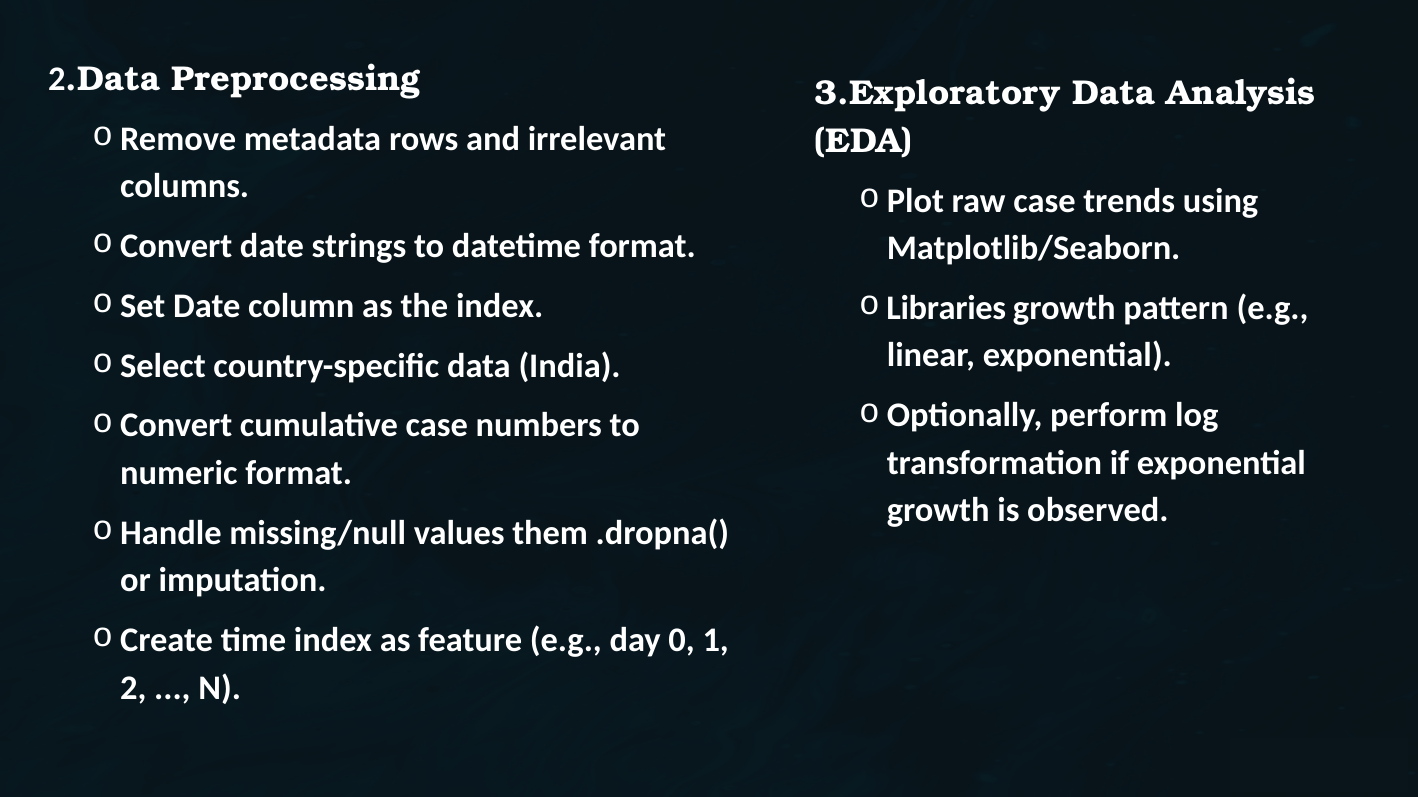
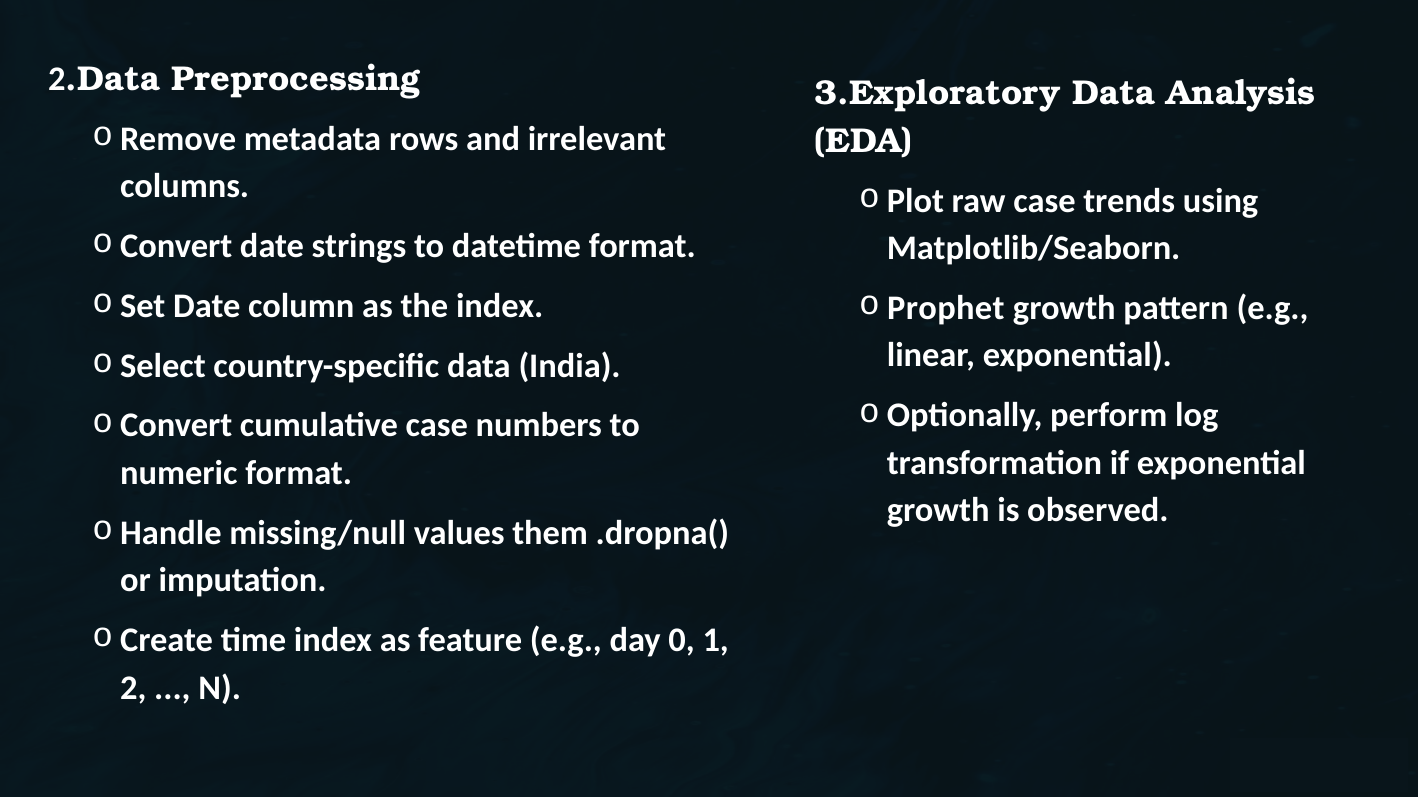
Libraries: Libraries -> Prophet (946, 308)
